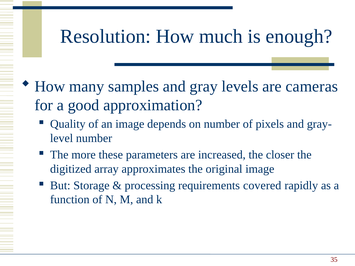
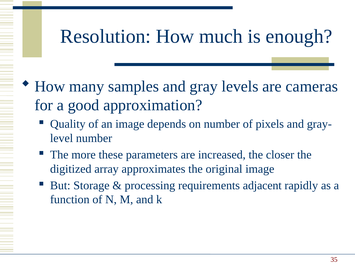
covered: covered -> adjacent (262, 186)
